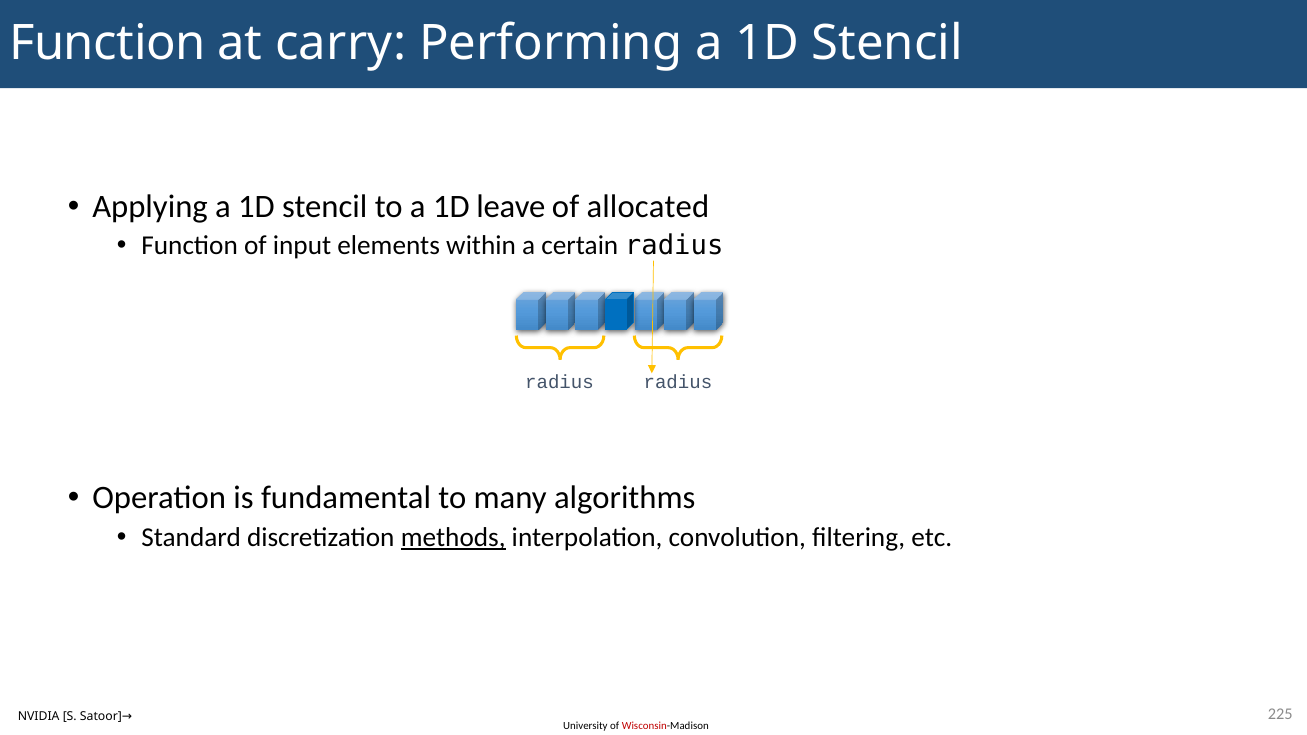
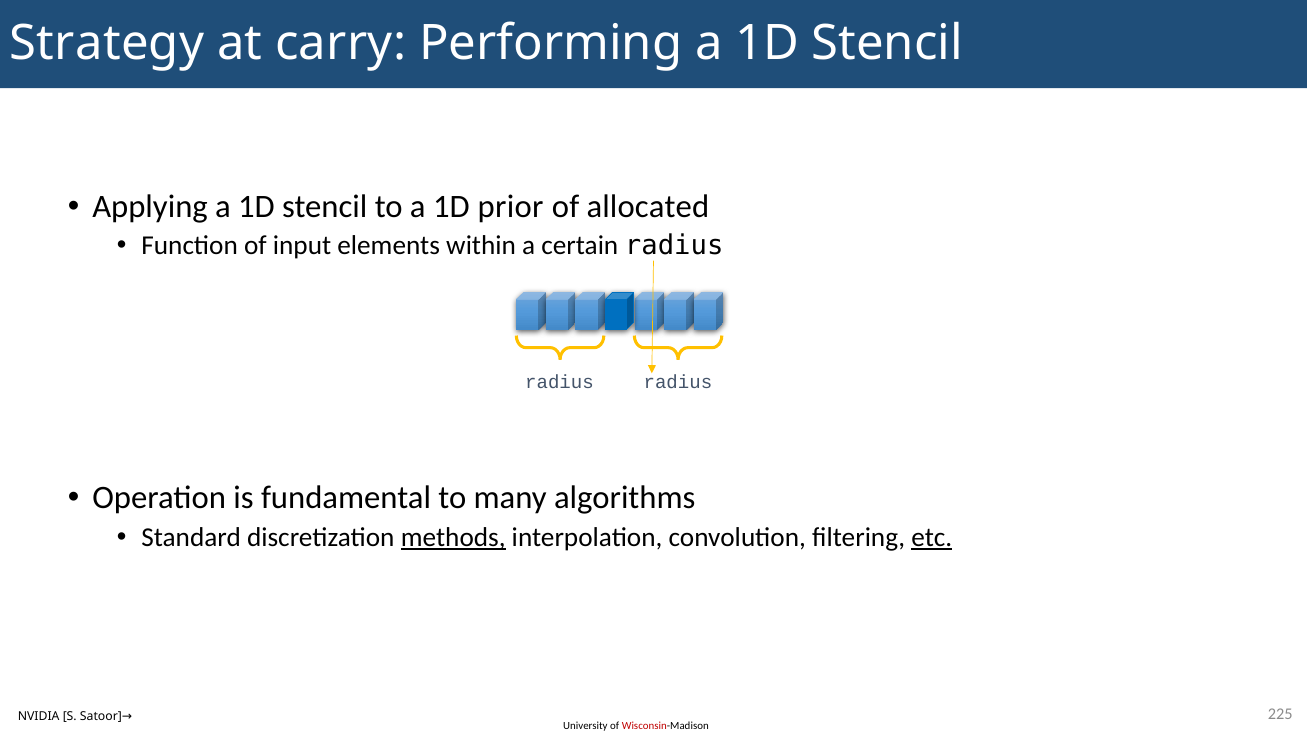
Function: Function -> Strategy (107, 44)
leave: leave -> prior (511, 207)
etc underline: none -> present (932, 537)
